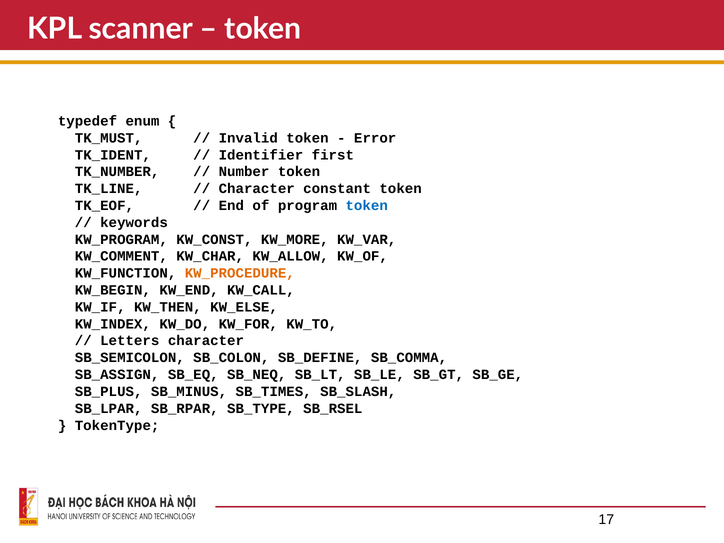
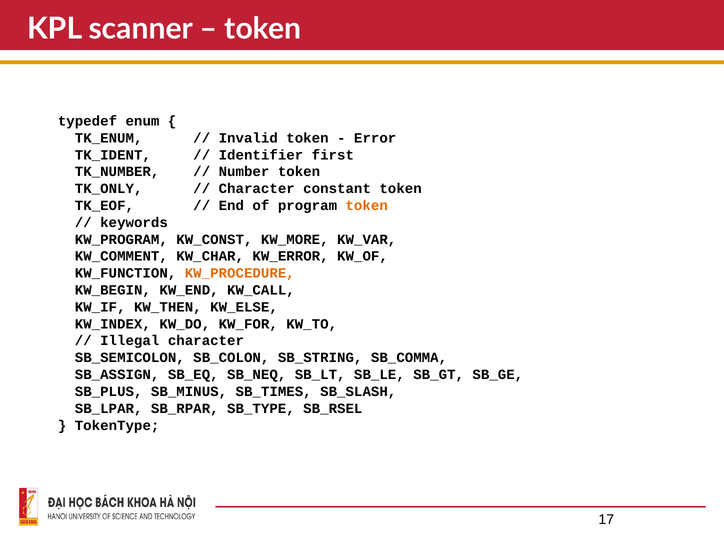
TK_MUST: TK_MUST -> TK_ENUM (109, 138)
TK_LINE: TK_LINE -> TK_ONLY (109, 189)
token colour: blue -> orange (367, 206)
KW_ALLOW: KW_ALLOW -> KW_ERROR (291, 256)
Letters: Letters -> Illegal (130, 341)
SB_DEFINE: SB_DEFINE -> SB_STRING (320, 358)
